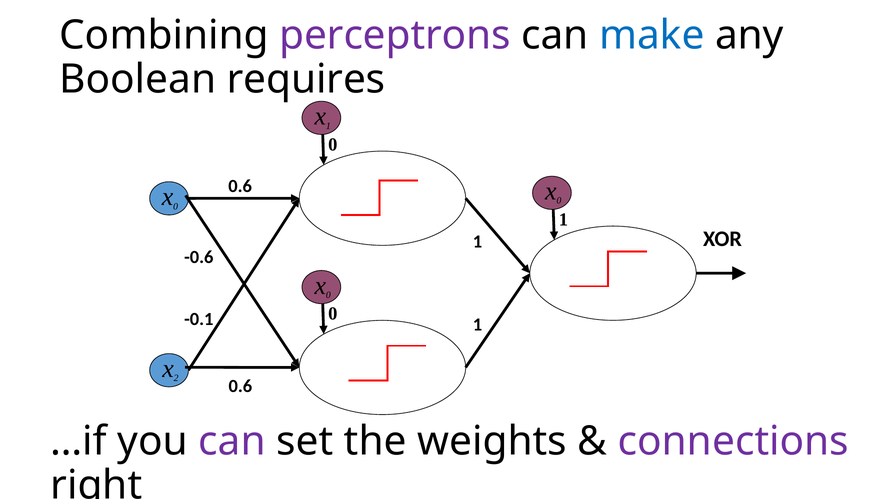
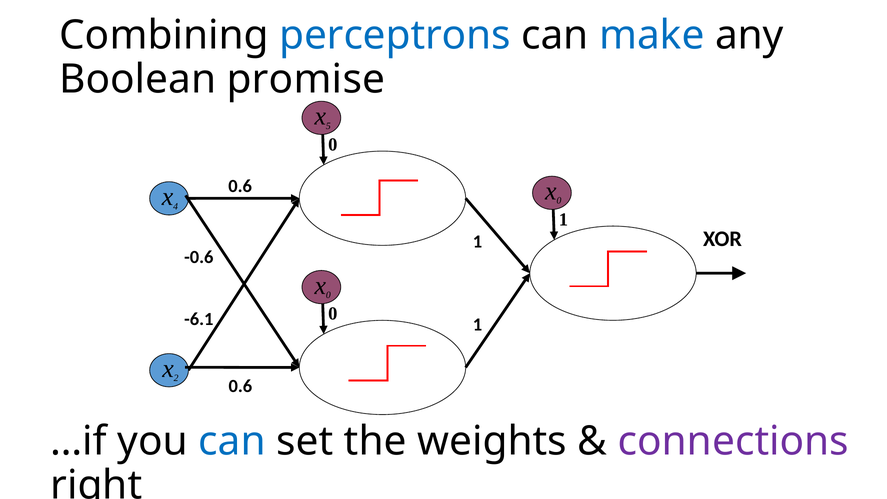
perceptrons colour: purple -> blue (395, 35)
requires: requires -> promise (306, 79)
1: 1 -> 5 (328, 126)
0: 0 -> 4 (176, 206)
-0.1: -0.1 -> -6.1 (199, 319)
can colour: purple -> blue (232, 441)
